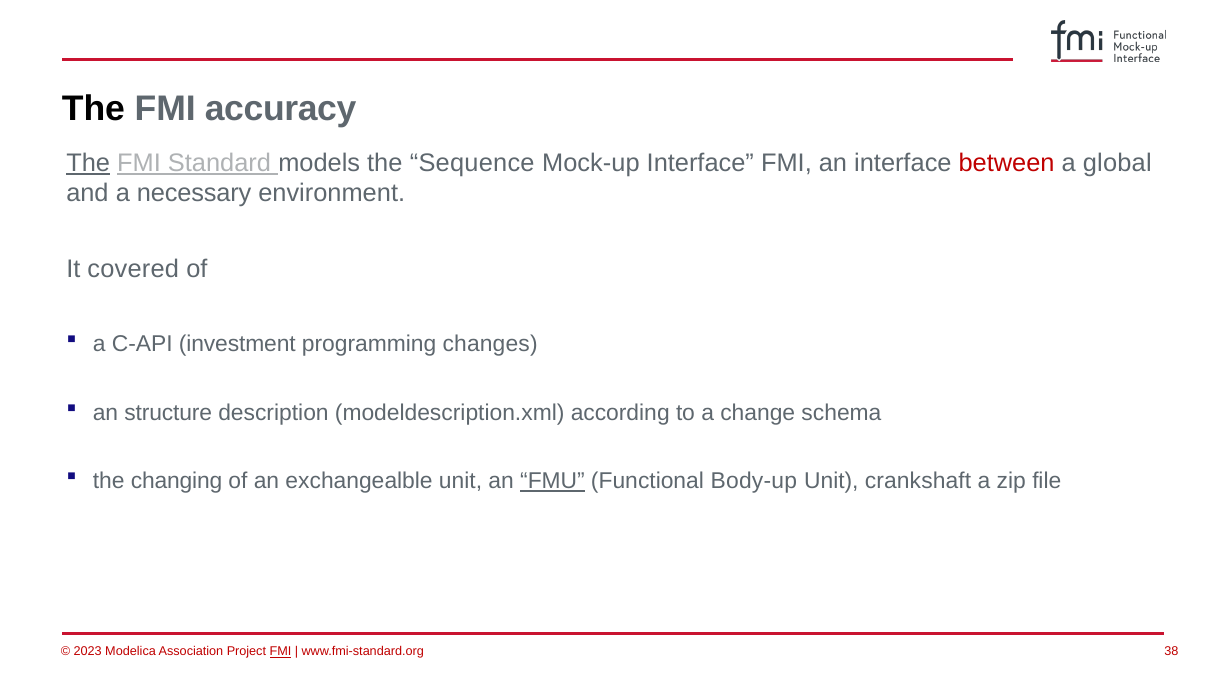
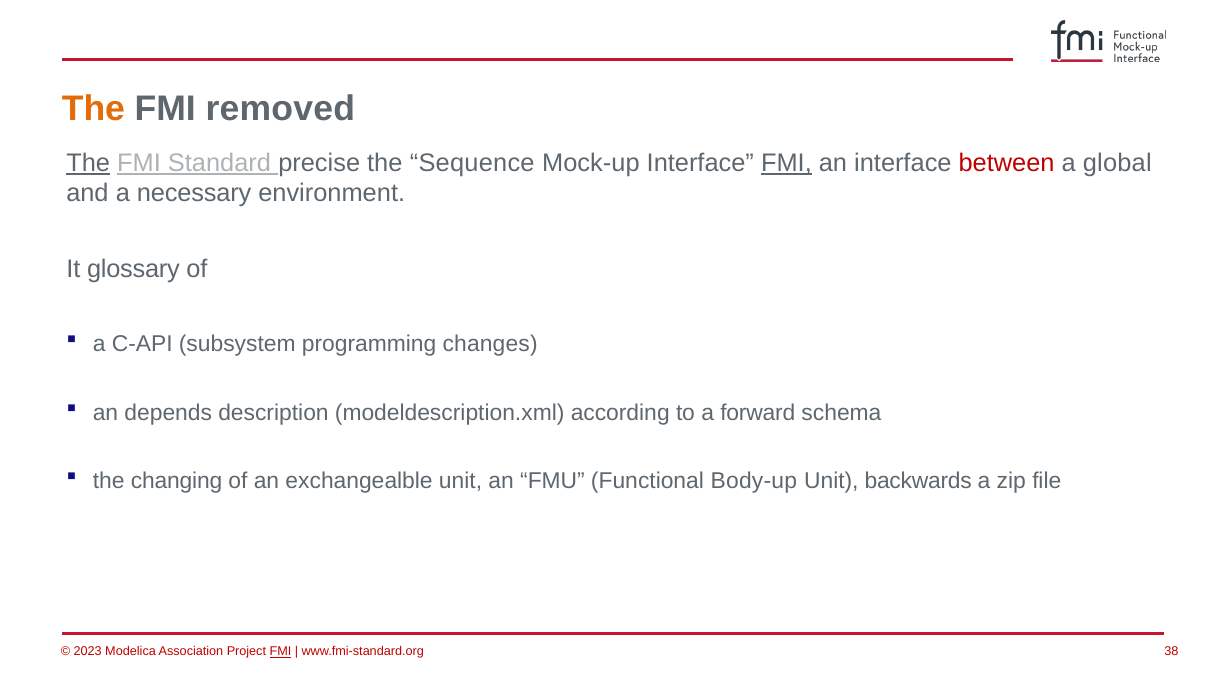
The colour: black -> orange (93, 109)
accuracy: accuracy -> removed (280, 109)
models: models -> precise (319, 163)
FMI underline: none -> present (786, 163)
covered: covered -> glossary (133, 270)
investment: investment -> subsystem (237, 344)
structure: structure -> depends (168, 413)
change: change -> forward (758, 413)
FMU underline: present -> none (552, 481)
crankshaft: crankshaft -> backwards (918, 481)
